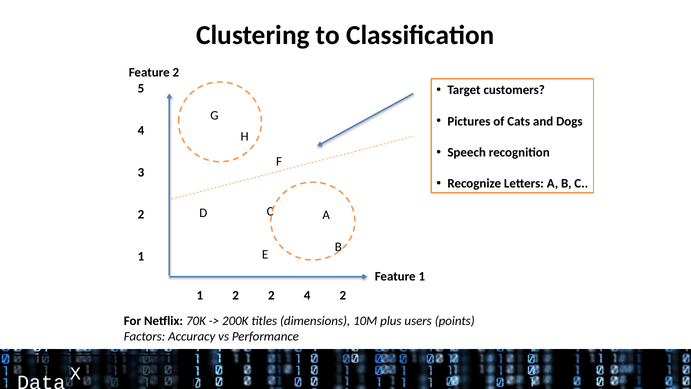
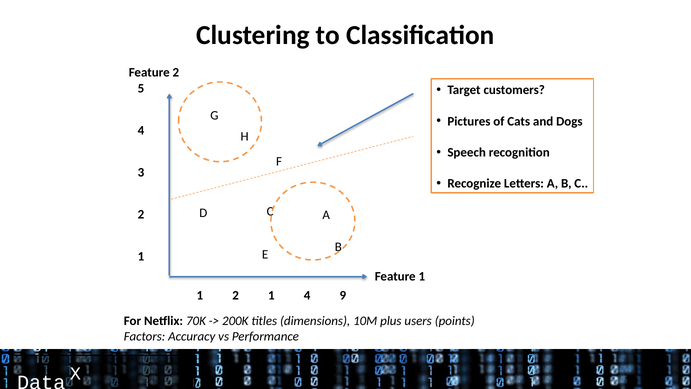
1 2 2: 2 -> 1 (271, 295)
4 2: 2 -> 9 (343, 295)
